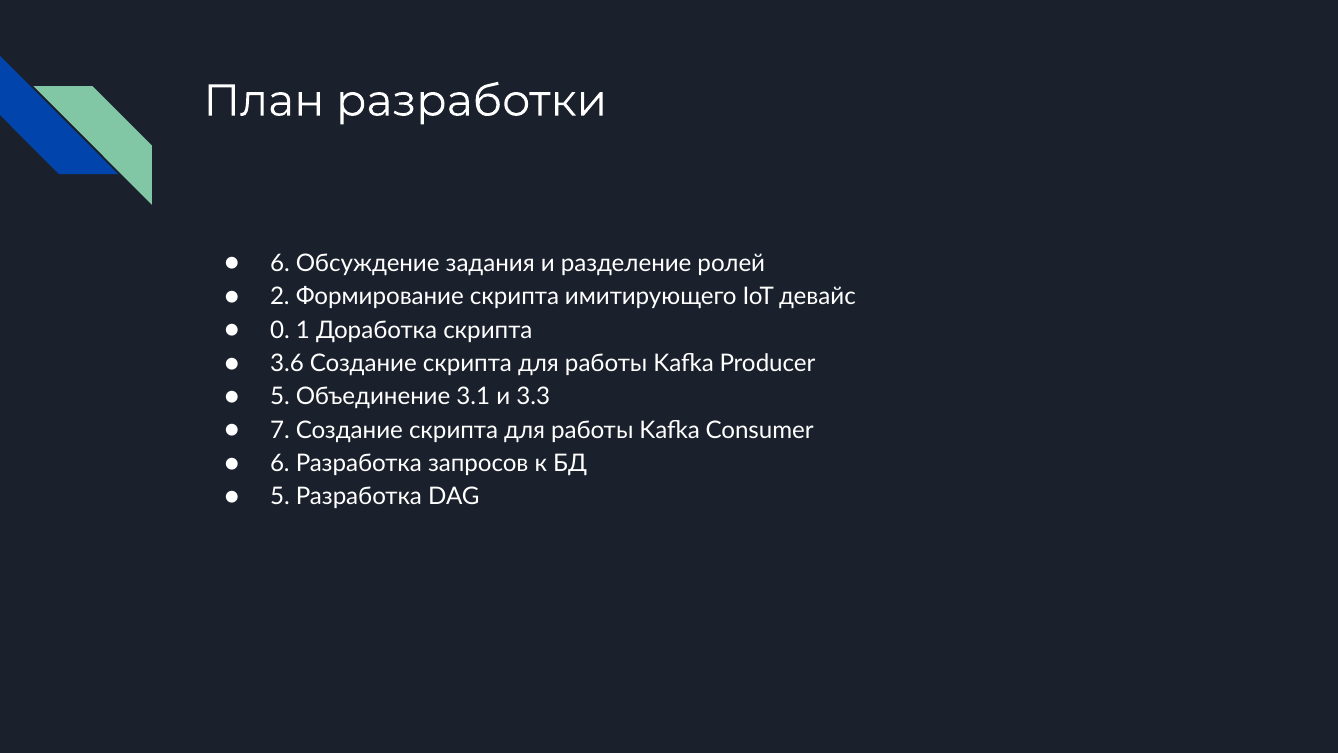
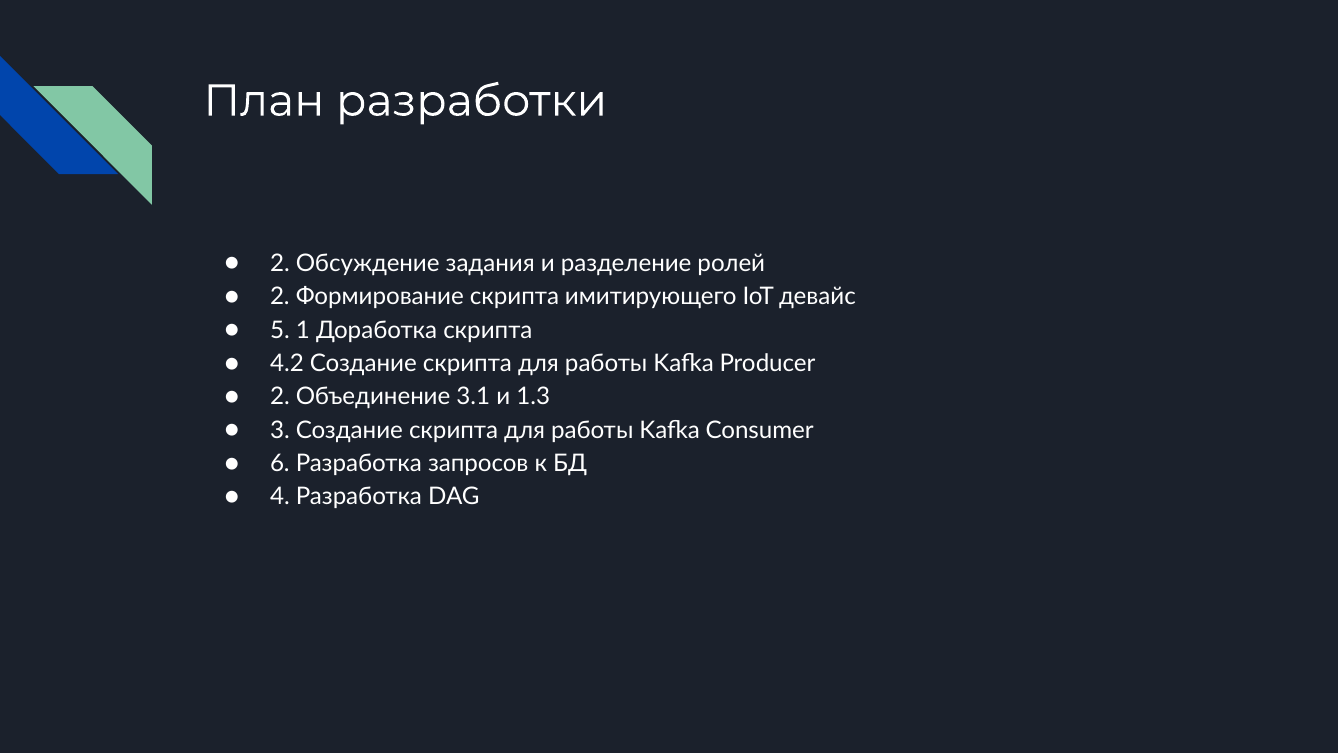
6: 6 -> 2 (280, 263)
0: 0 -> 5 (280, 330)
3.6: 3.6 -> 4.2 (287, 363)
5: 5 -> 2 (280, 397)
3.3: 3.3 -> 1.3 (533, 397)
7: 7 -> 3 (280, 430)
5: 5 -> 4 (280, 497)
